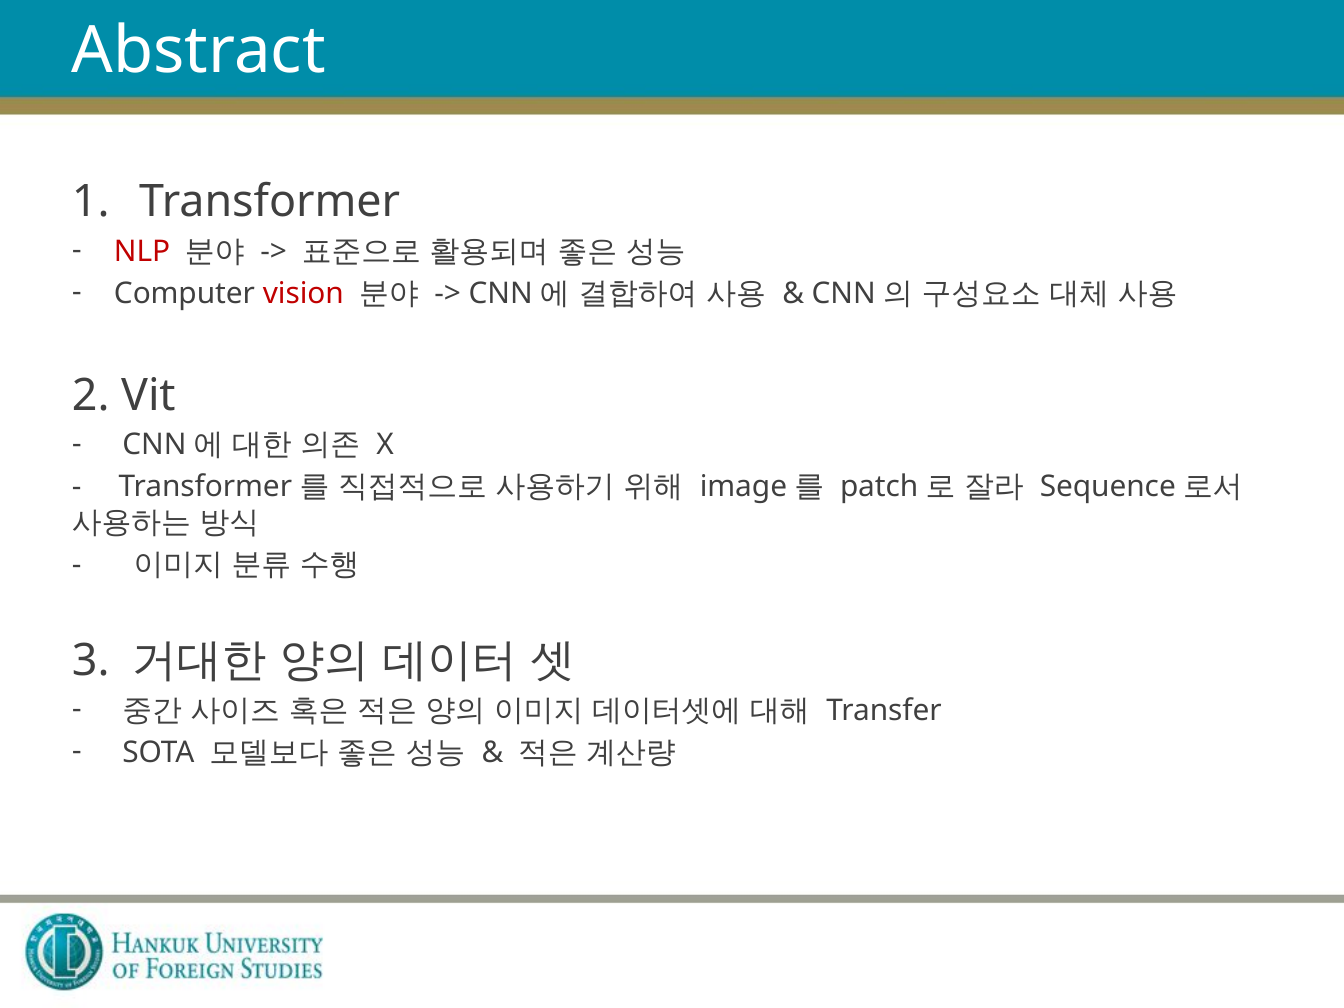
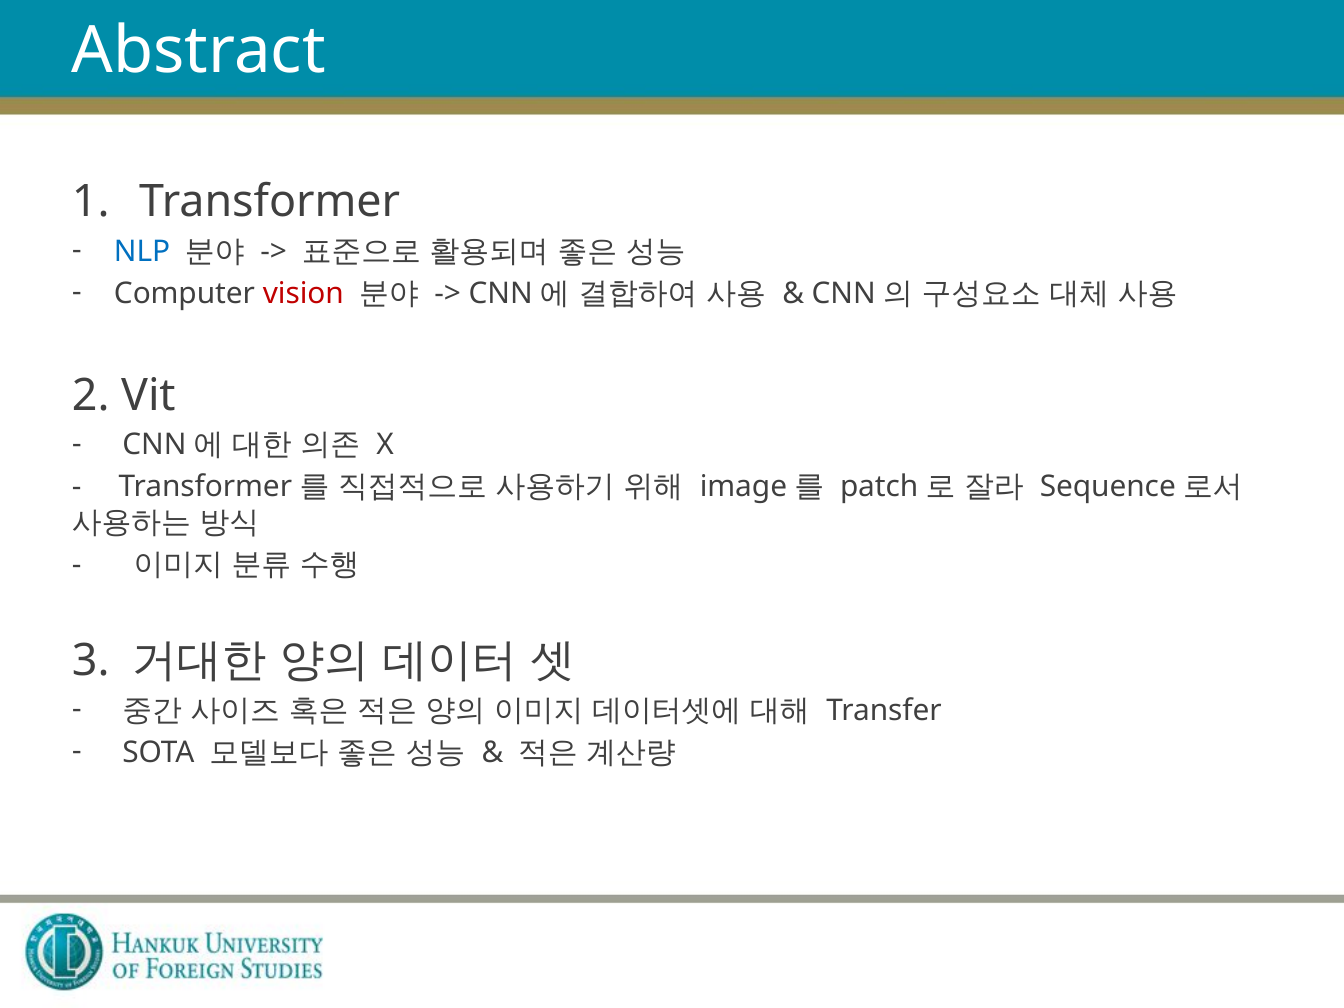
NLP colour: red -> blue (142, 252)
